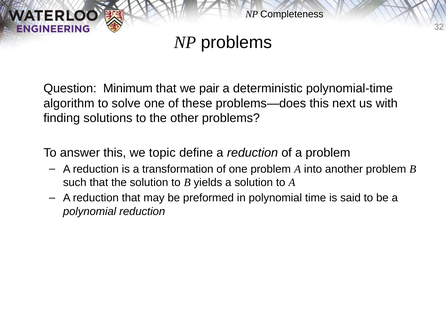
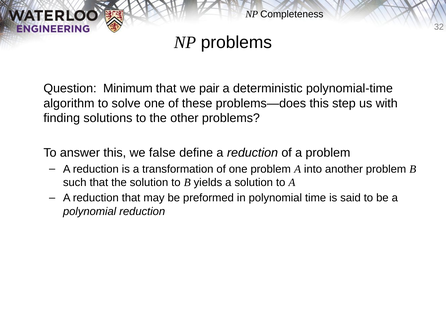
next: next -> step (344, 103)
topic: topic -> false (162, 153)
